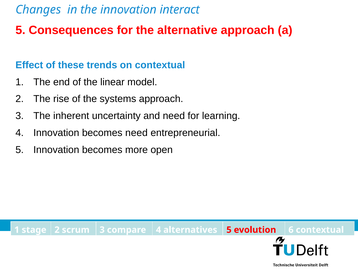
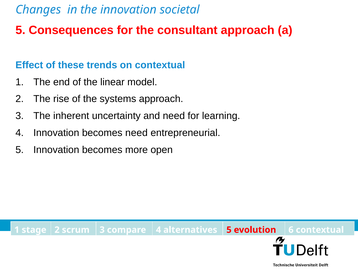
interact: interact -> societal (180, 10)
alternative: alternative -> consultant (187, 30)
